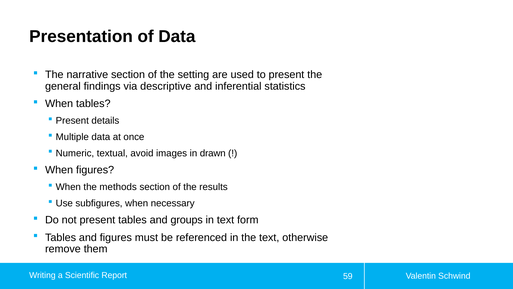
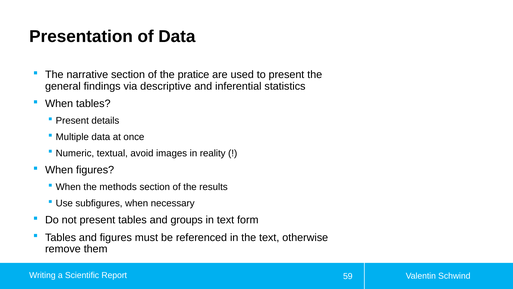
setting: setting -> pratice (193, 75)
drawn: drawn -> reality (213, 153)
